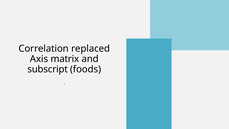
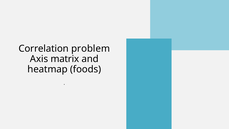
replaced: replaced -> problem (91, 49)
subscript: subscript -> heatmap (48, 69)
